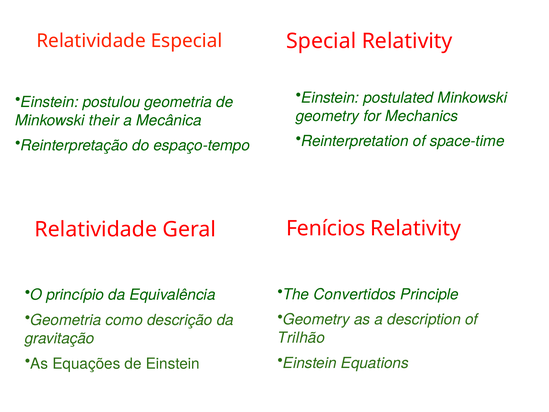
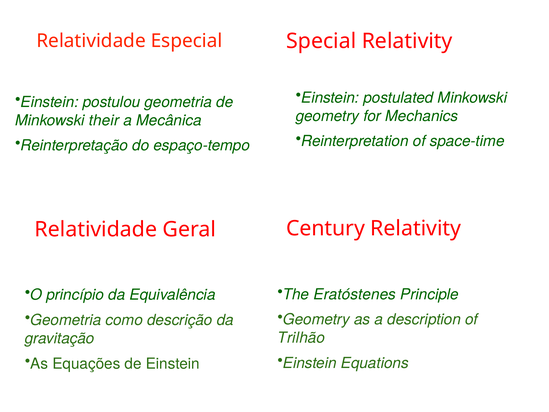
Fenícios: Fenícios -> Century (326, 228)
Convertidos: Convertidos -> Eratóstenes (355, 294)
